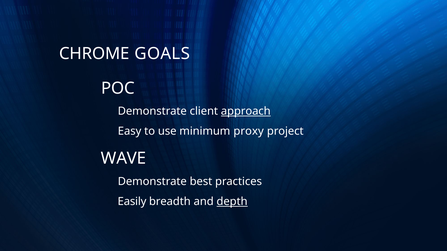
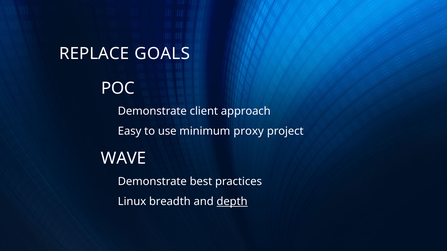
CHROME: CHROME -> REPLACE (94, 54)
approach underline: present -> none (246, 111)
Easily: Easily -> Linux (132, 202)
